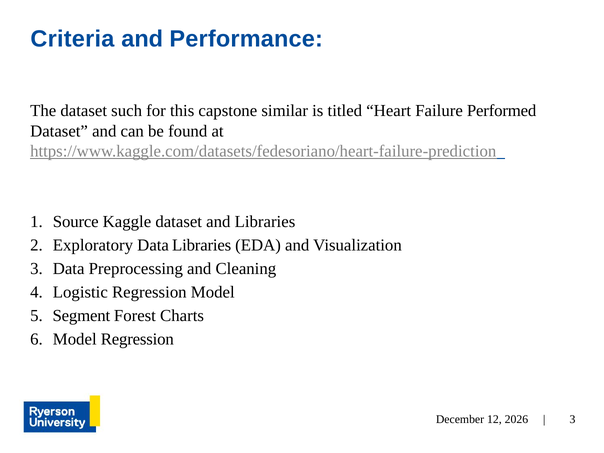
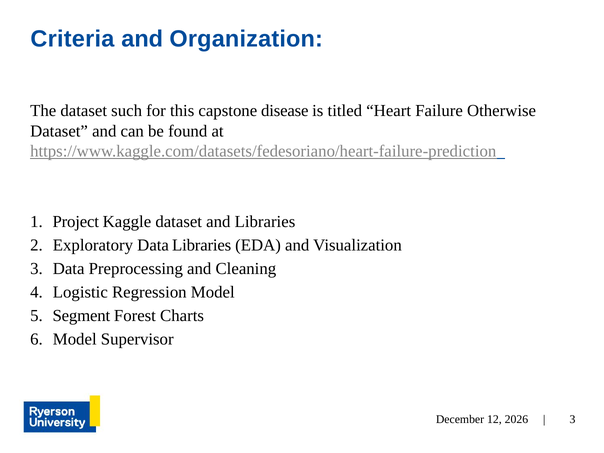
Performance: Performance -> Organization (246, 39)
similar: similar -> disease (285, 111)
Performed: Performed -> Otherwise (502, 111)
Source: Source -> Project (76, 222)
Model Regression: Regression -> Supervisor (137, 339)
